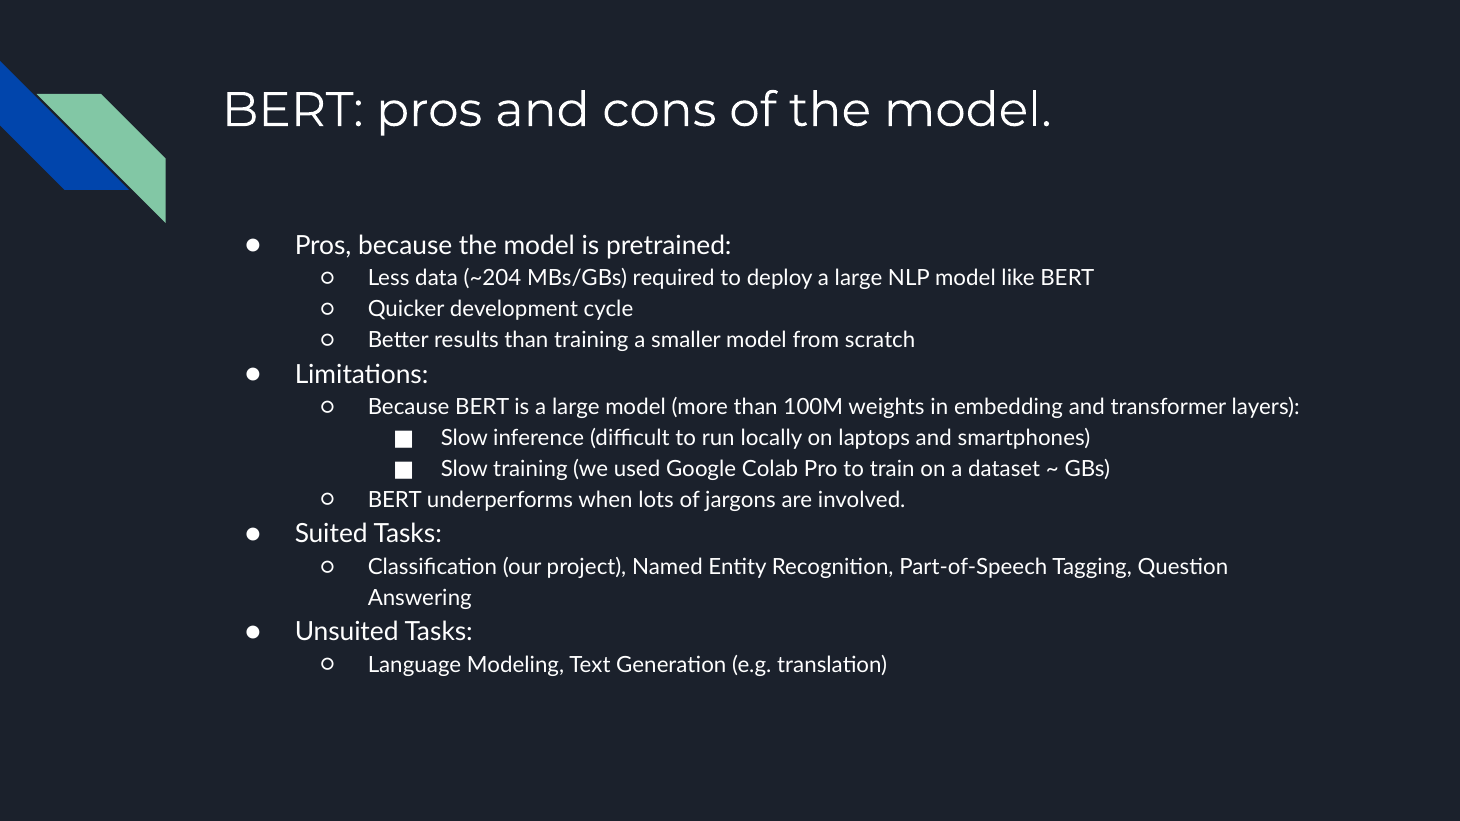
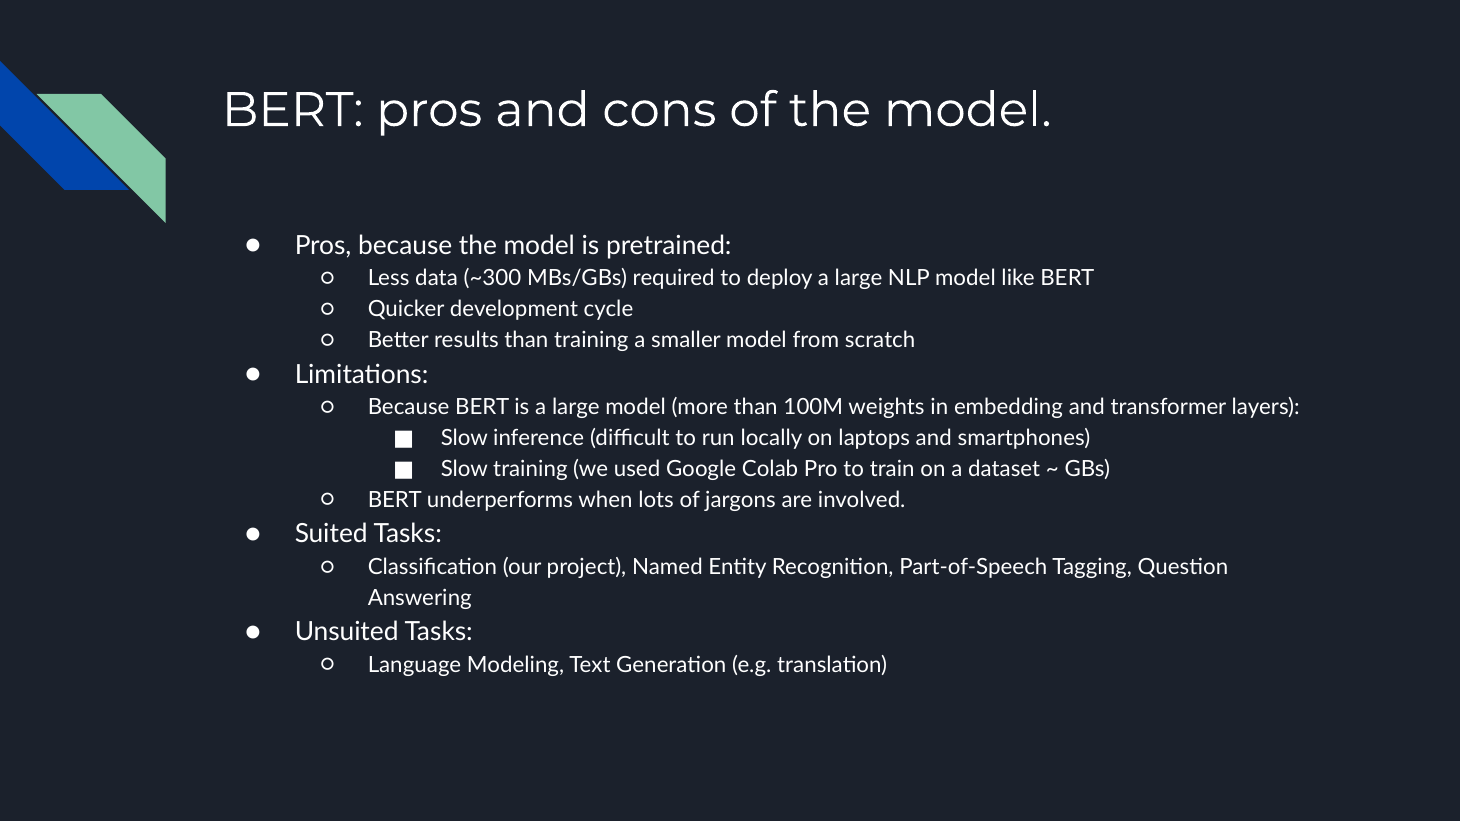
~204: ~204 -> ~300 (492, 279)
